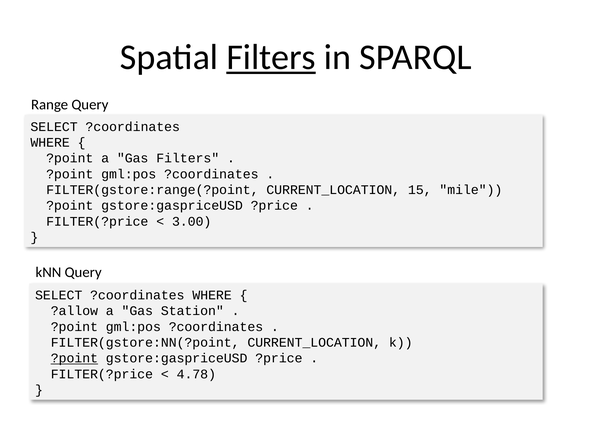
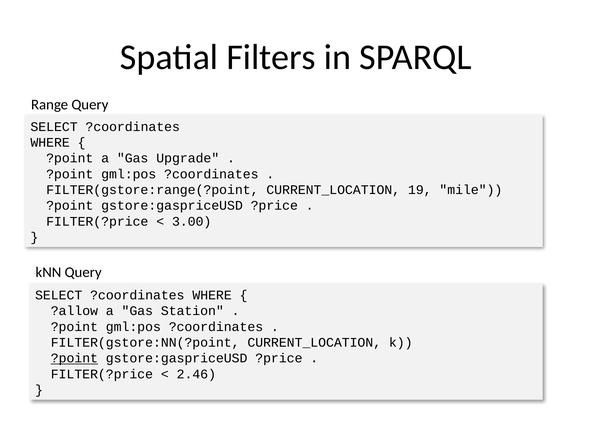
Filters underline: present -> none (271, 57)
Gas Filters: Filters -> Upgrade (188, 158)
15: 15 -> 19 (420, 190)
4.78: 4.78 -> 2.46 (196, 374)
